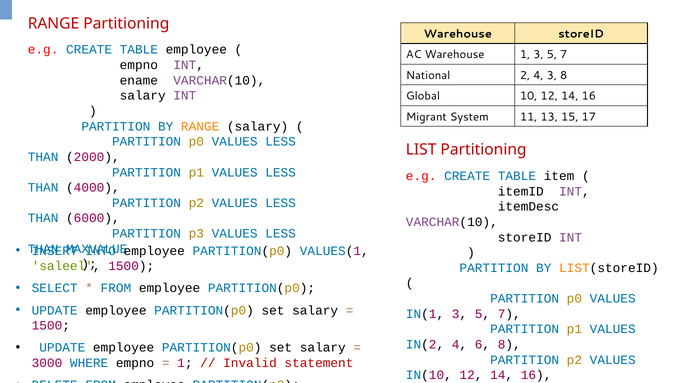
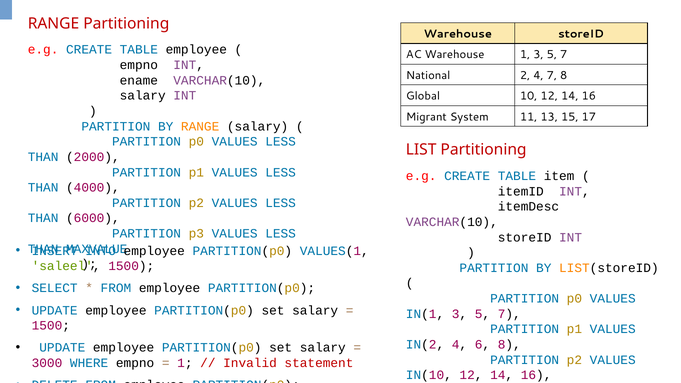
4 3: 3 -> 7 (552, 75)
